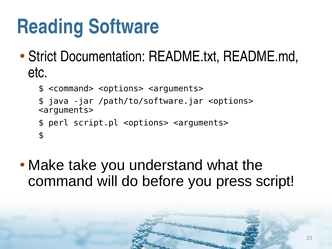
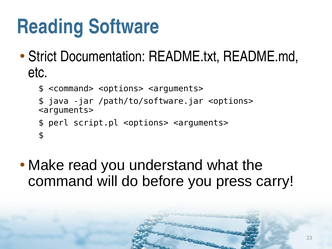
take: take -> read (83, 165)
script: script -> carry (275, 181)
